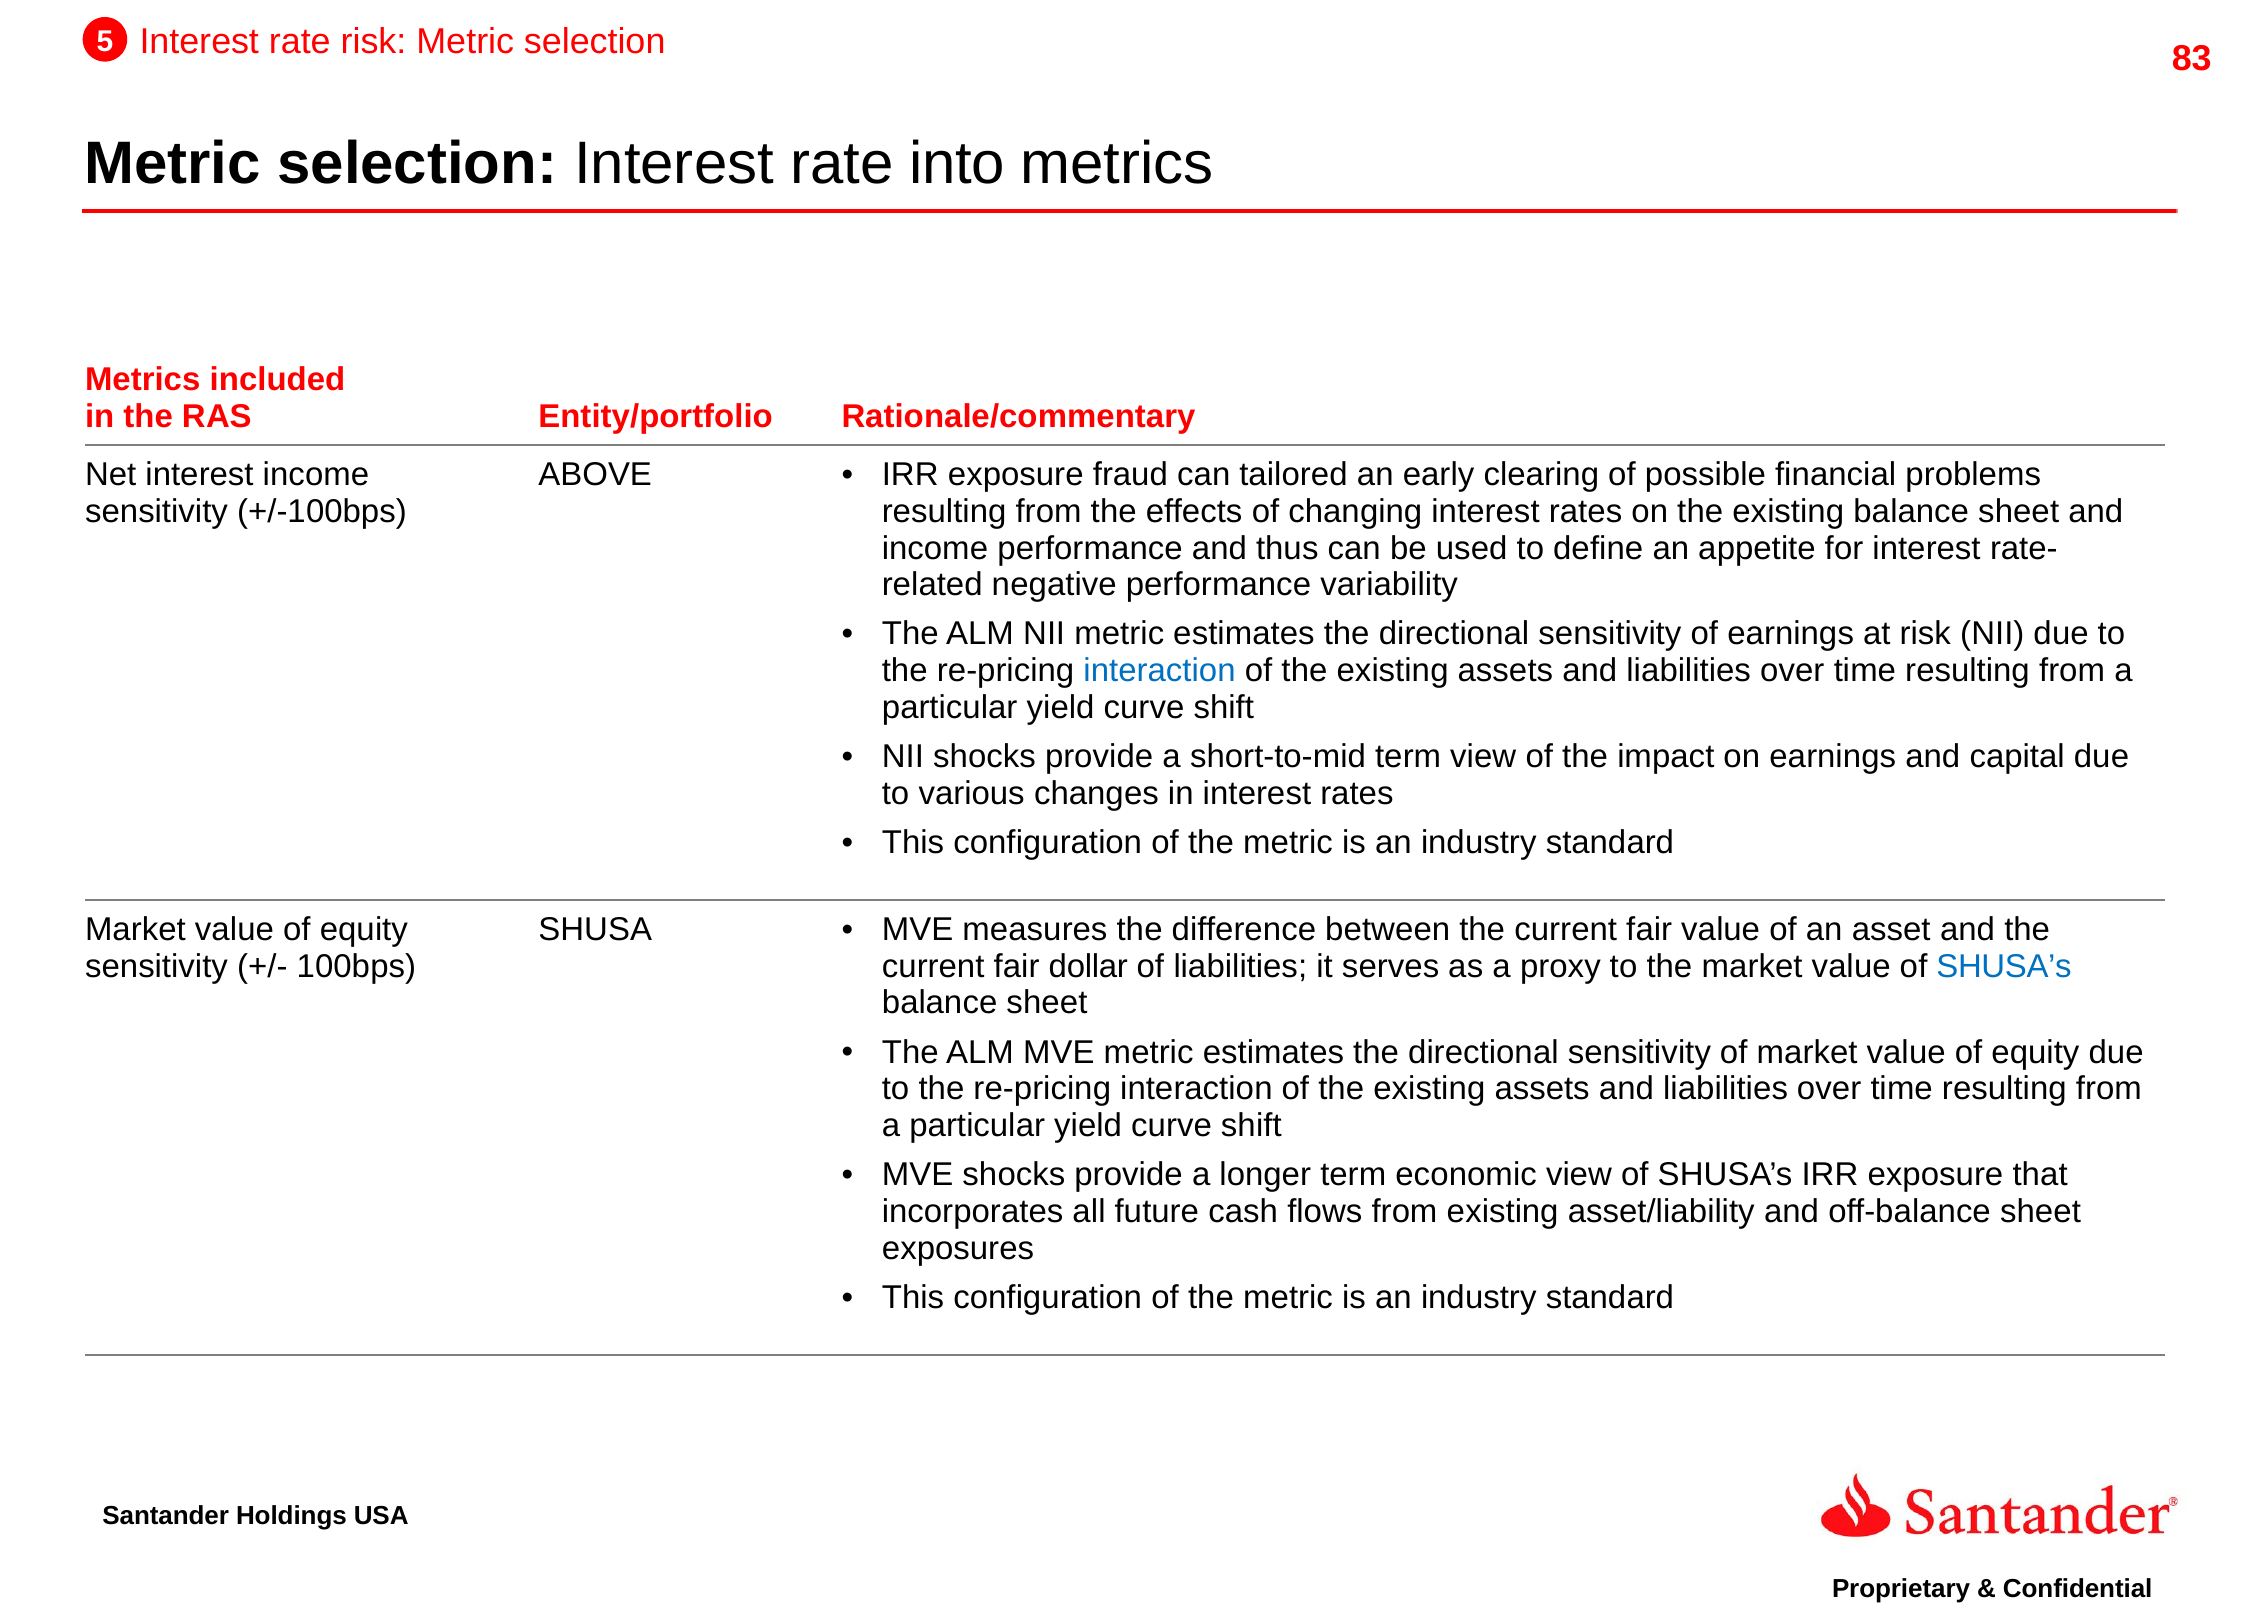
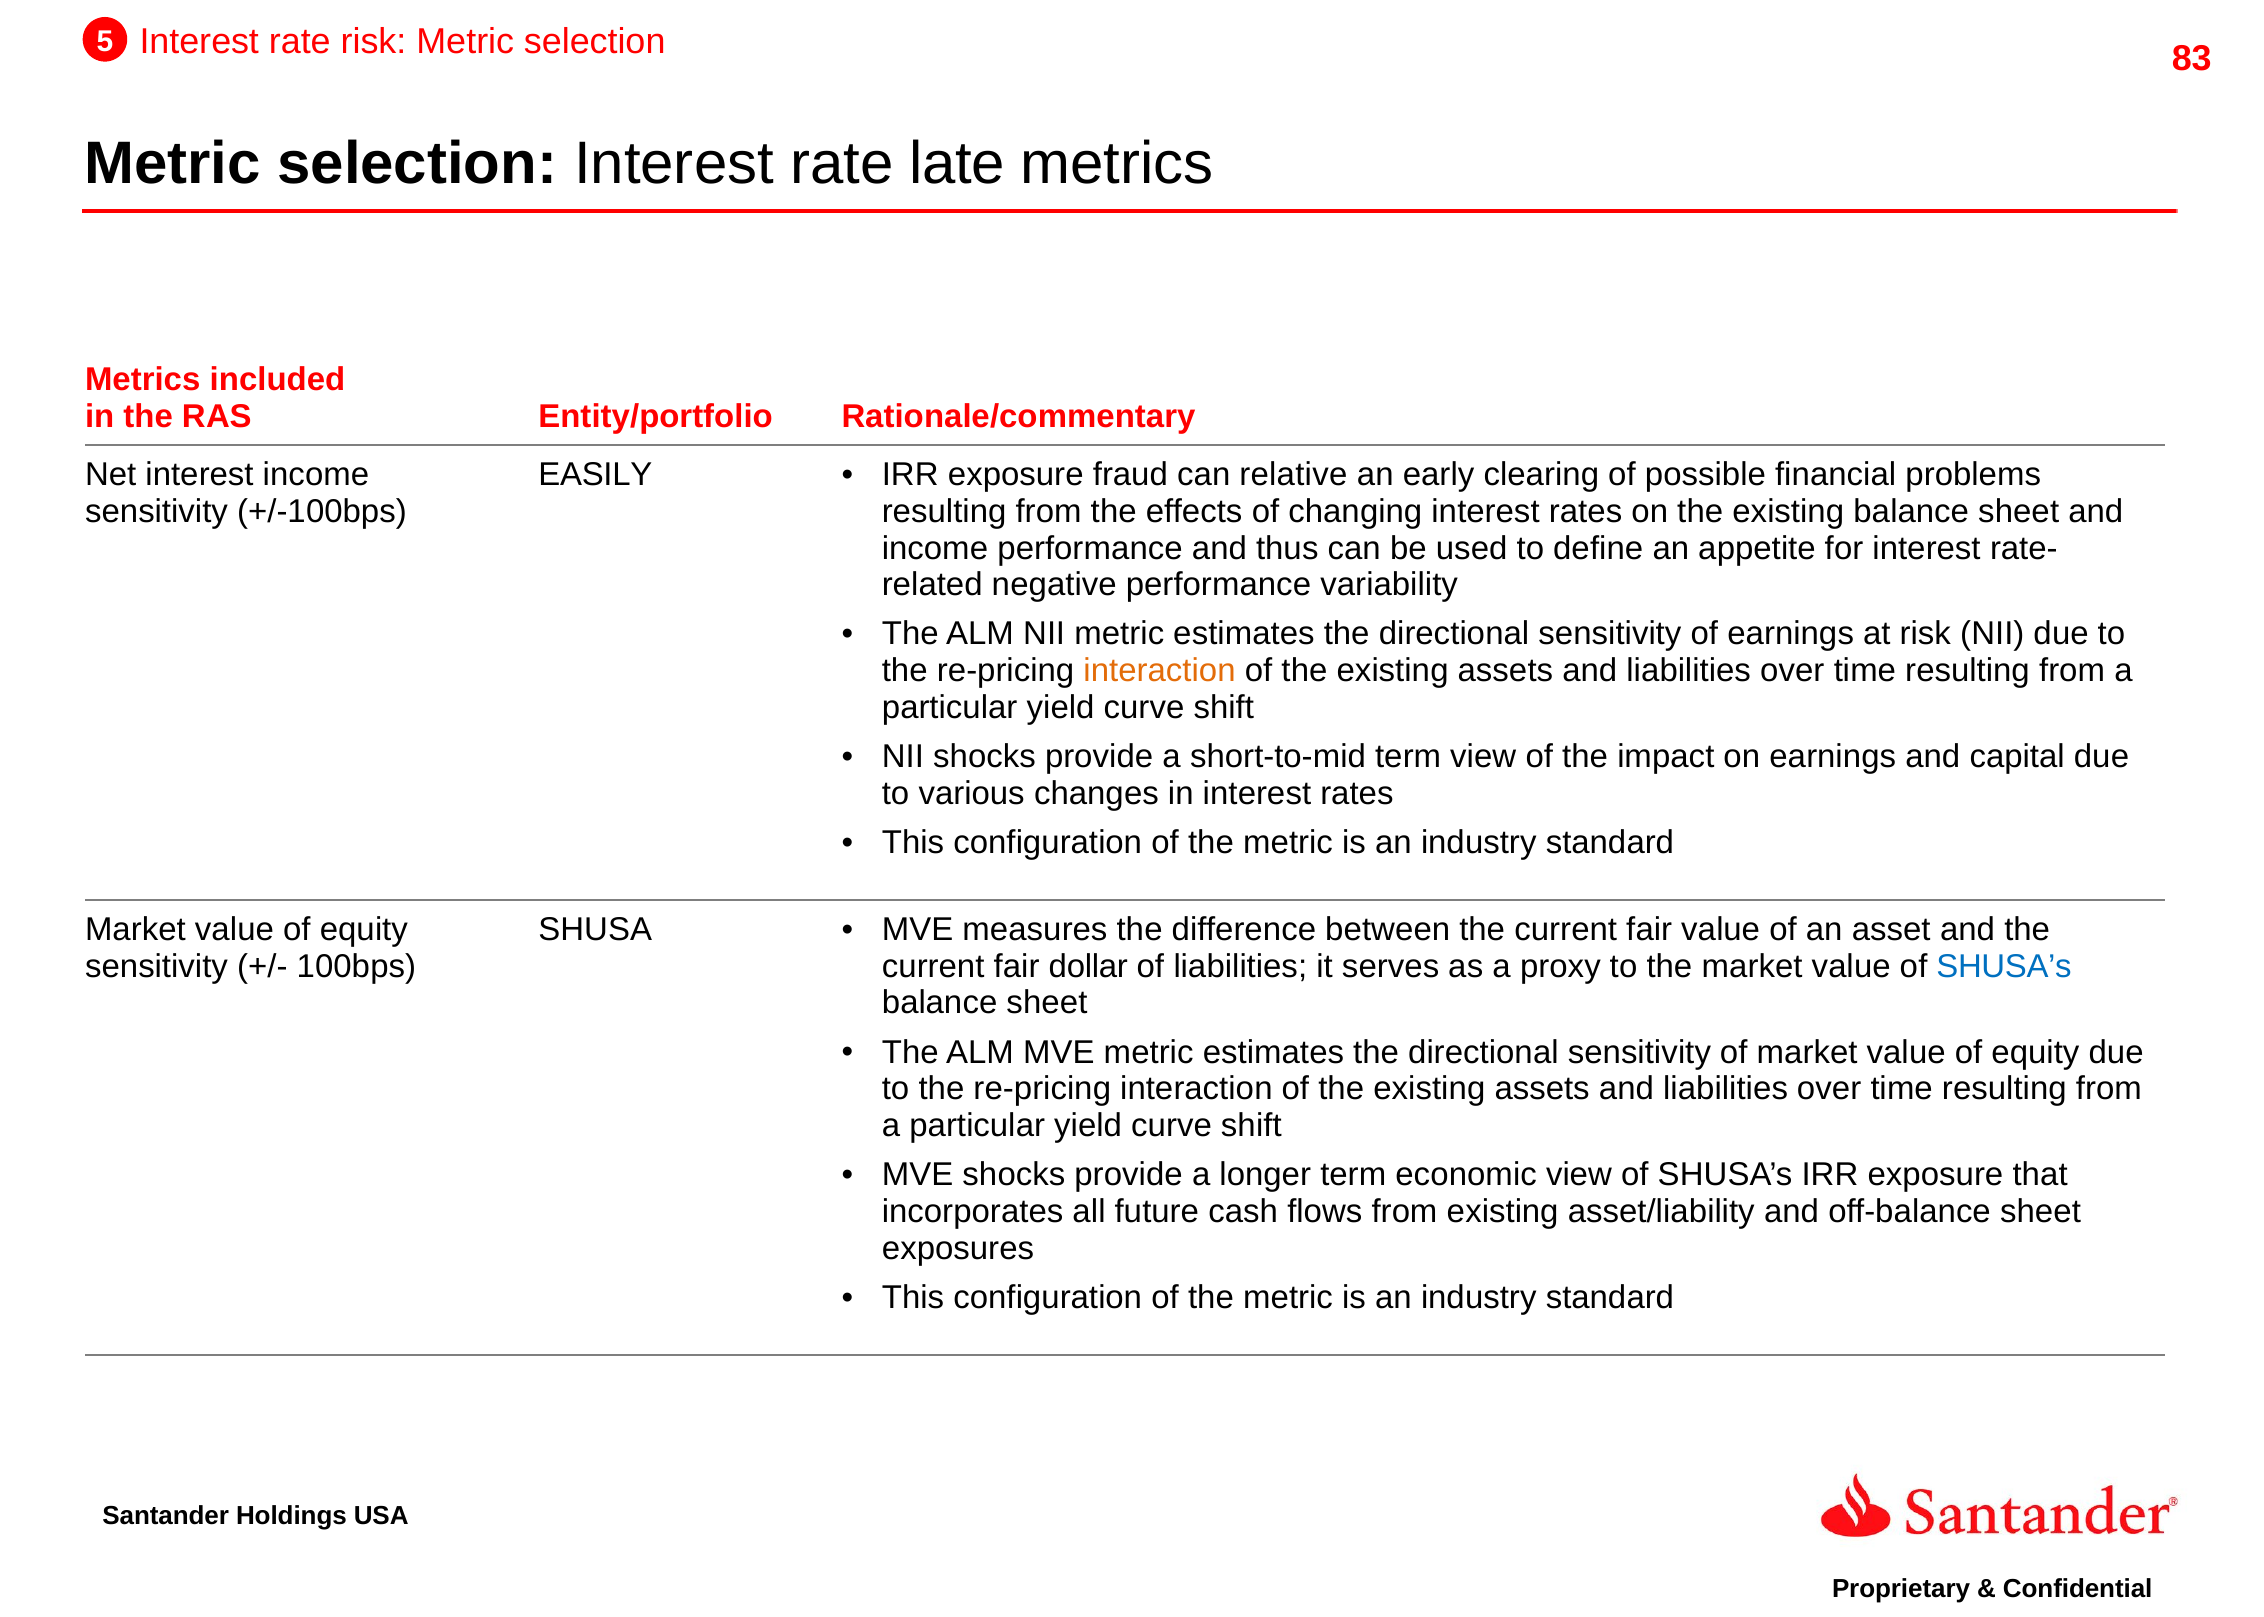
into: into -> late (957, 164)
ABOVE: ABOVE -> EASILY (595, 475)
tailored: tailored -> relative (1293, 475)
interaction colour: blue -> orange (1160, 671)
